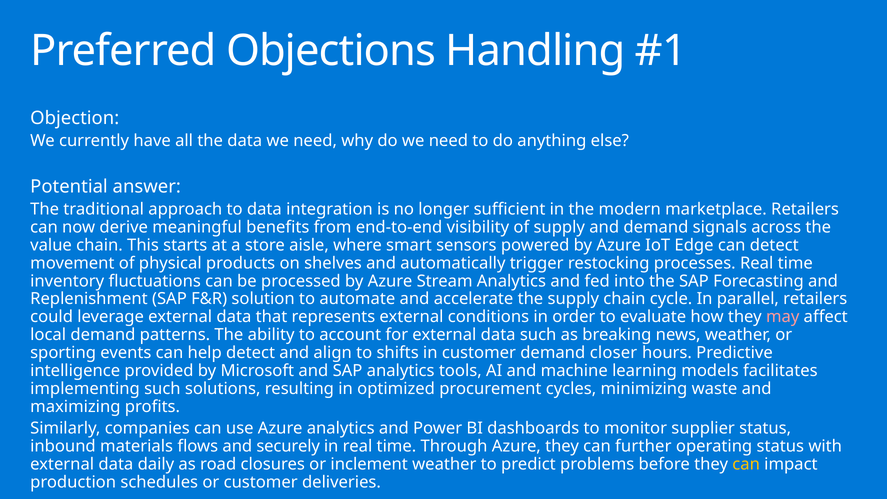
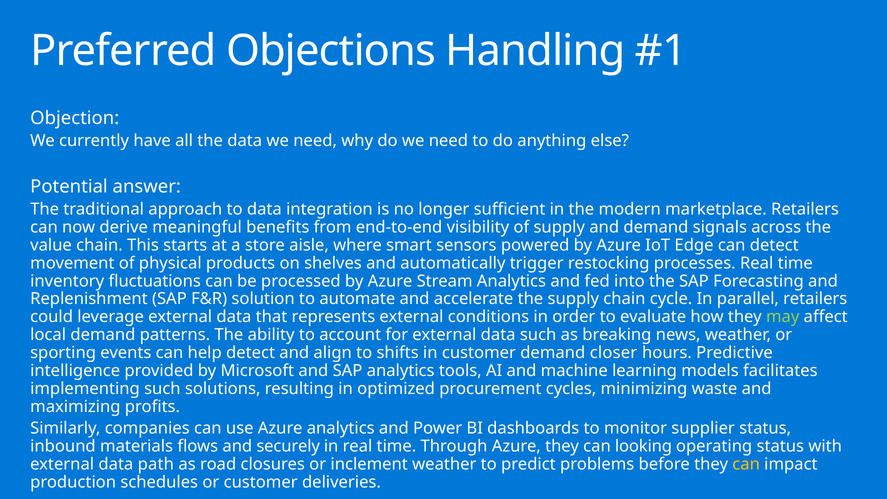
may colour: pink -> light green (783, 317)
further: further -> looking (643, 446)
daily: daily -> path (156, 464)
